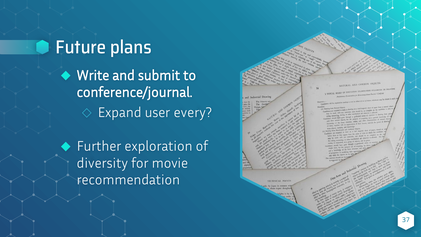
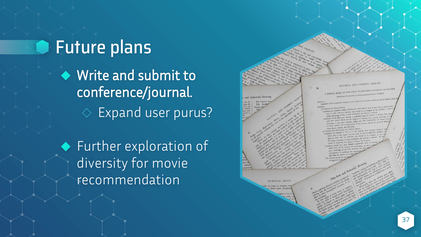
every: every -> purus (193, 112)
